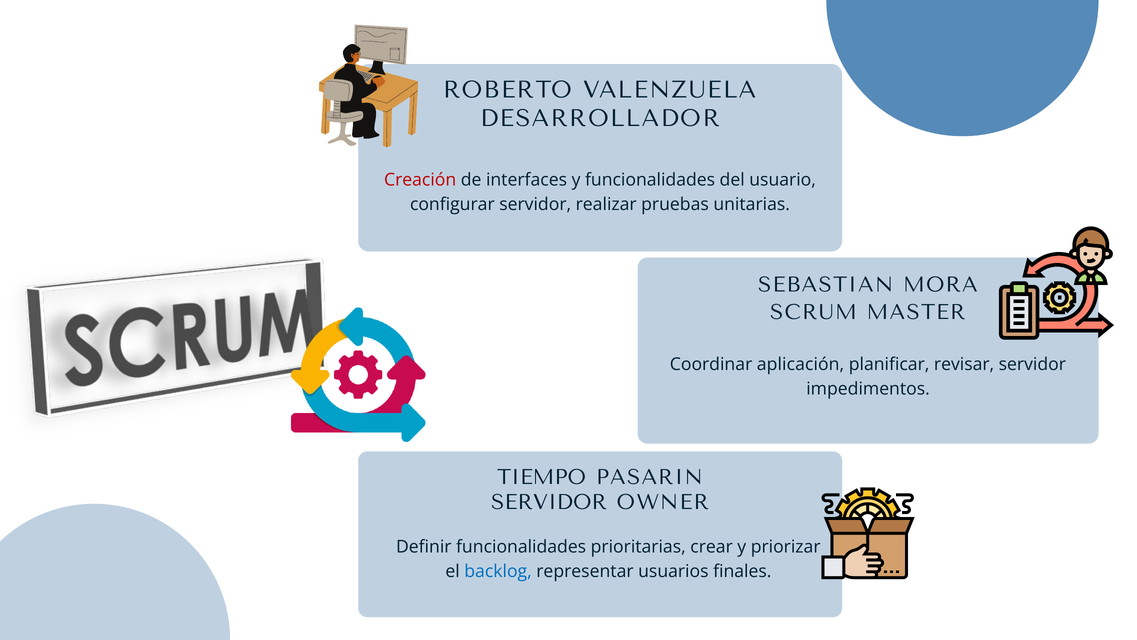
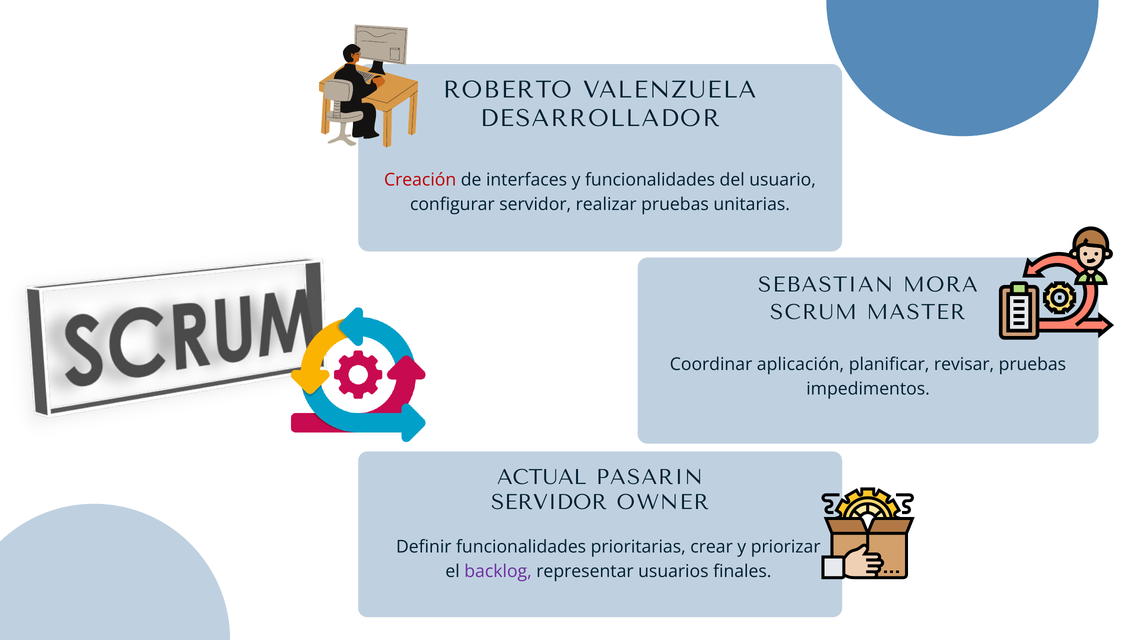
revisar servidor: servidor -> pruebas (1032, 364)
TIEMPO: TIEMPO -> ACTUAL (542, 477)
backlog colour: blue -> purple (498, 571)
